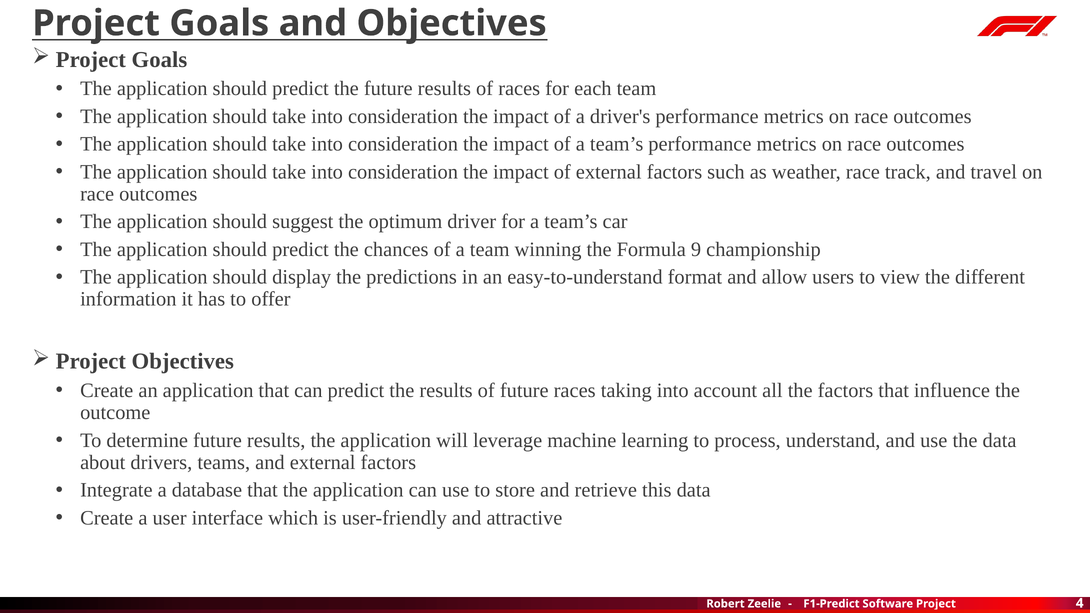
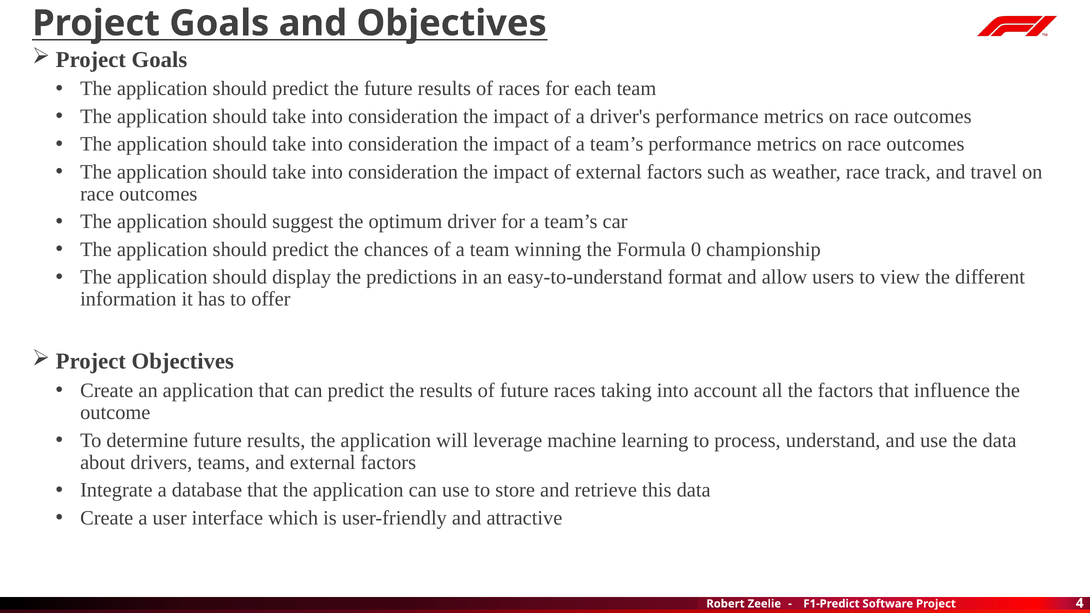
9: 9 -> 0 (696, 249)
